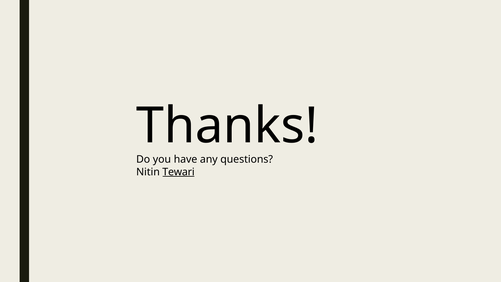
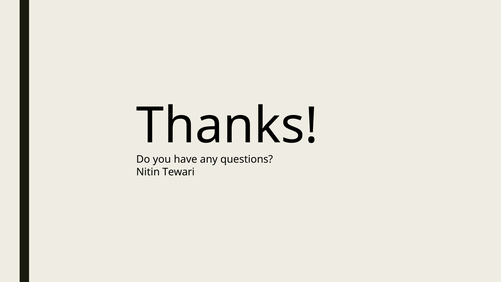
Tewari underline: present -> none (179, 172)
